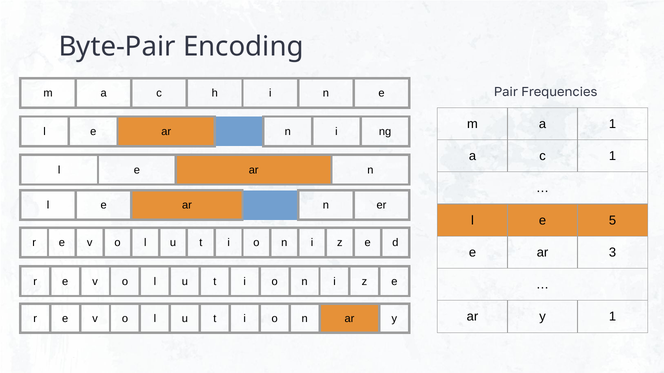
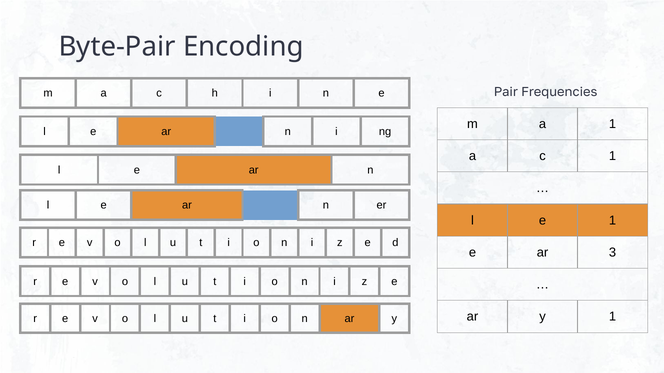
e 5: 5 -> 1 (613, 221)
